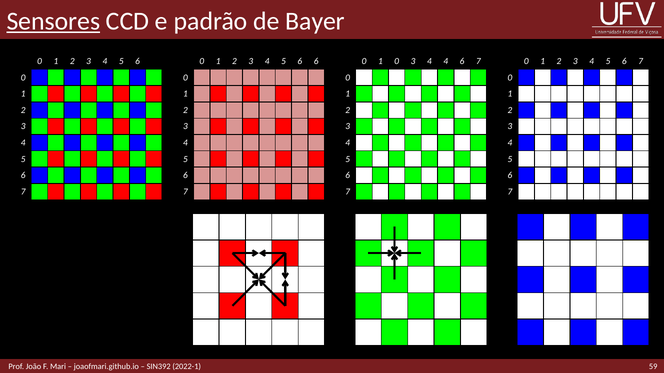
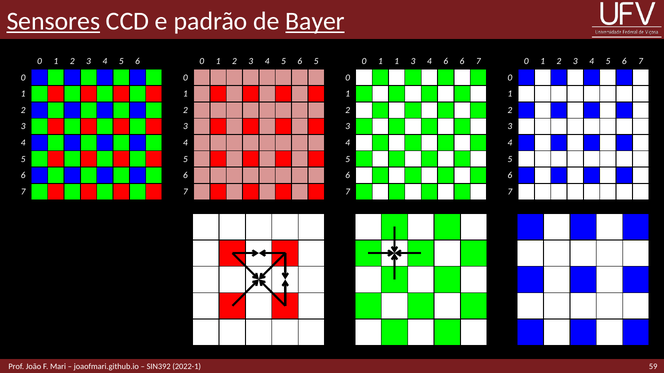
Bayer underline: none -> present (315, 21)
6 6: 6 -> 5 (316, 61)
1 0: 0 -> 1 (397, 61)
4 4: 4 -> 6 (446, 61)
